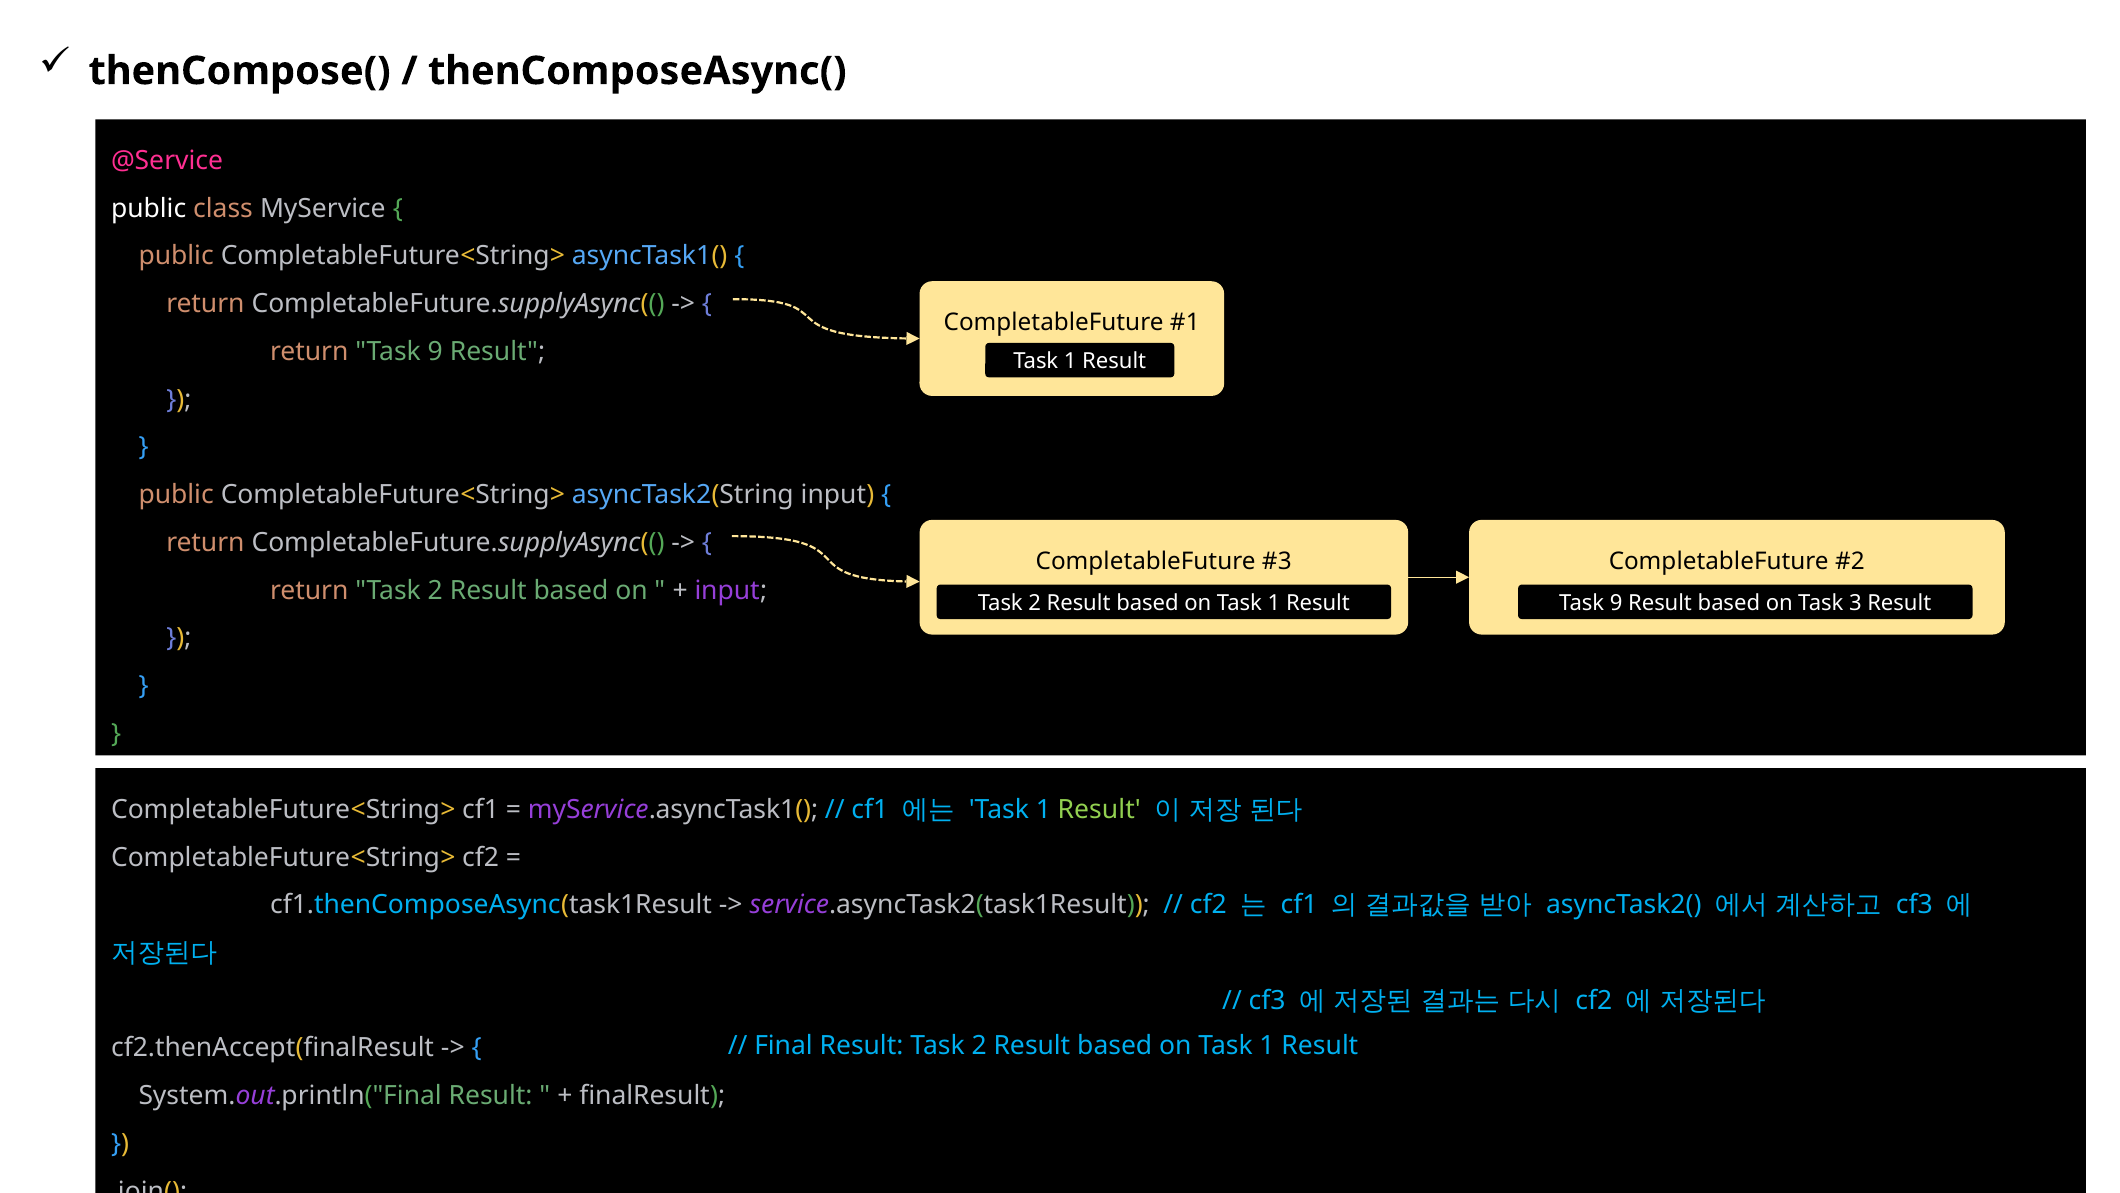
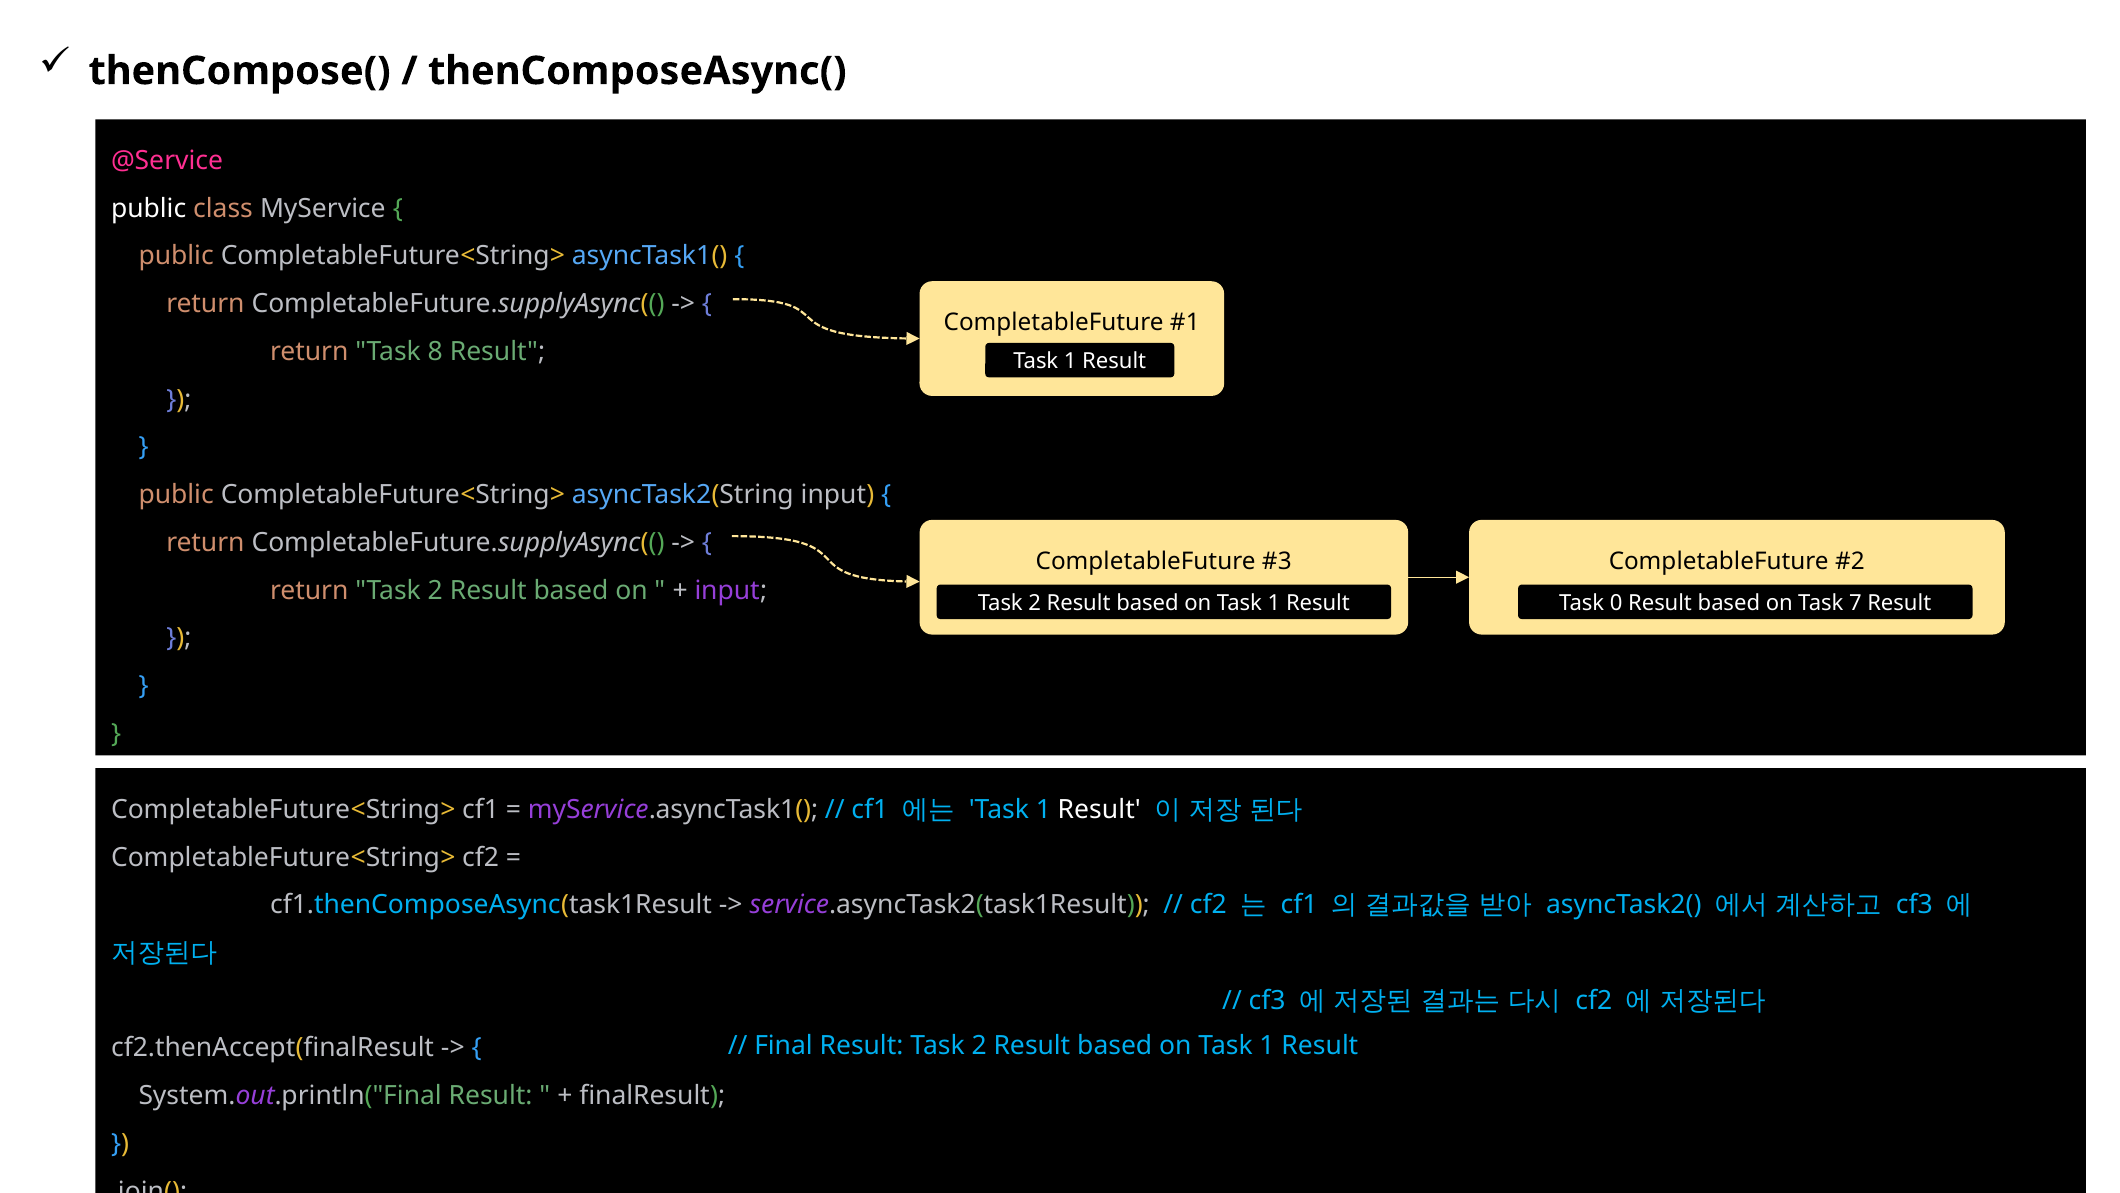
return Task 9: 9 -> 8 (435, 352)
9: 9 -> 0 (1616, 603)
3: 3 -> 7 (1855, 603)
Result colour: light green -> white (1099, 809)
